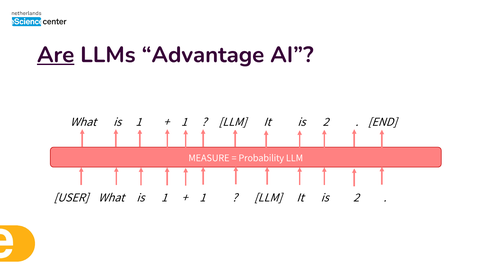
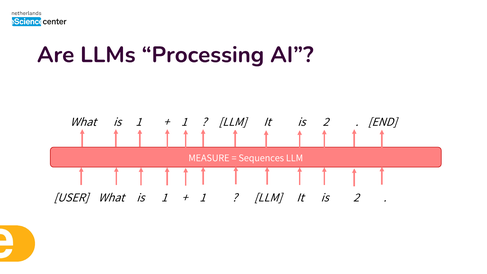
Are underline: present -> none (56, 55)
Advantage: Advantage -> Processing (203, 55)
Probability: Probability -> Sequences (261, 158)
